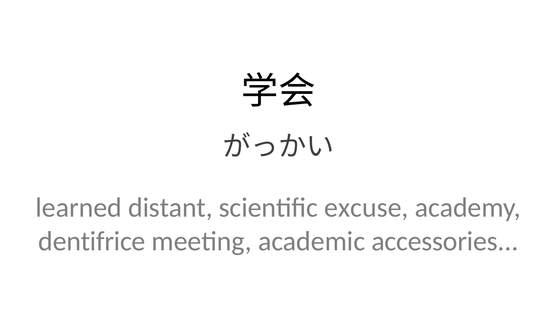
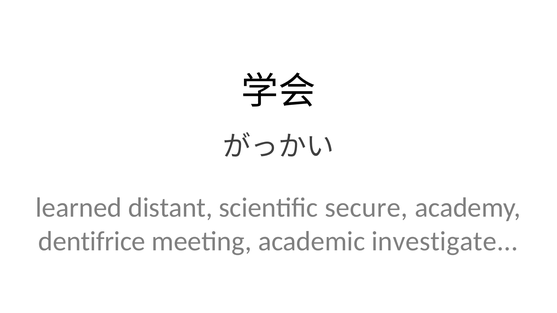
excuse: excuse -> secure (366, 208)
accessories: accessories -> investigate (445, 241)
